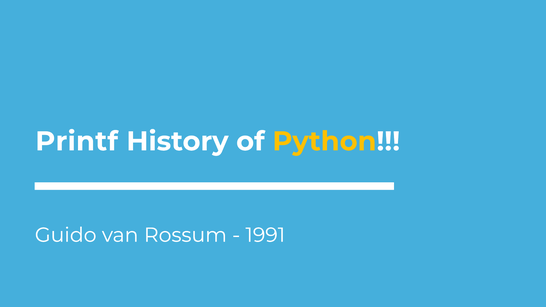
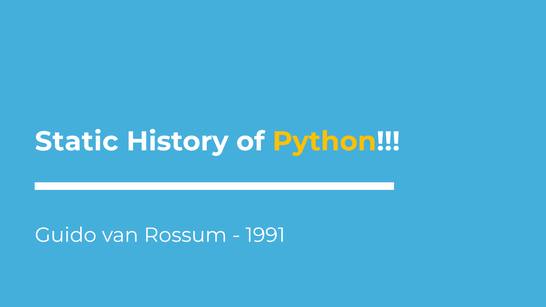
Printf: Printf -> Static (77, 141)
